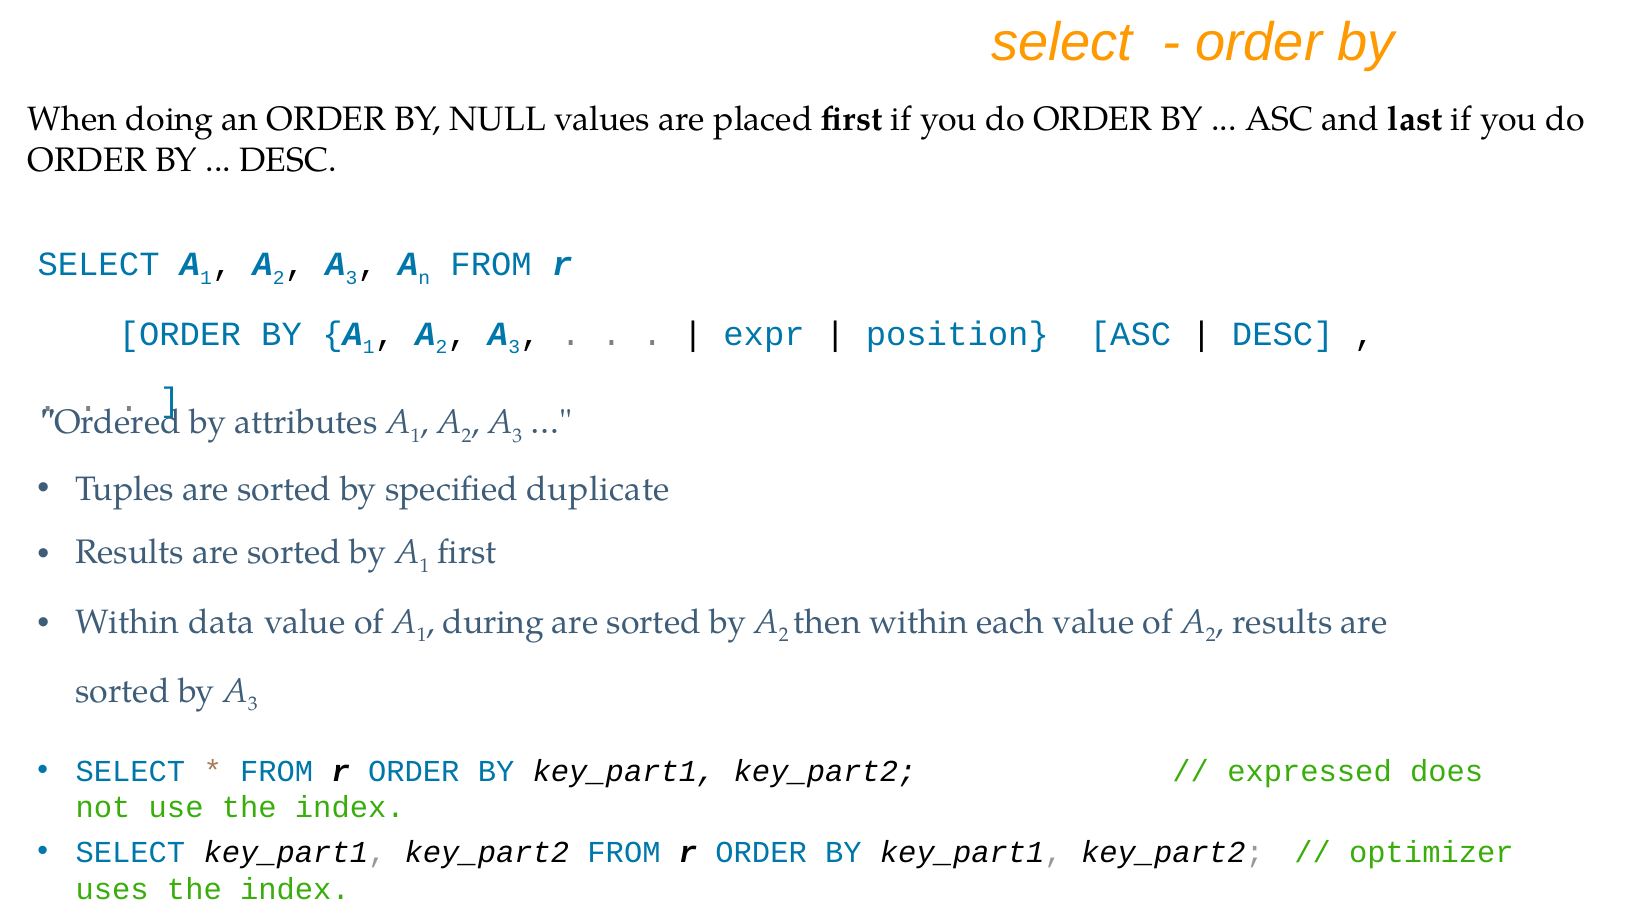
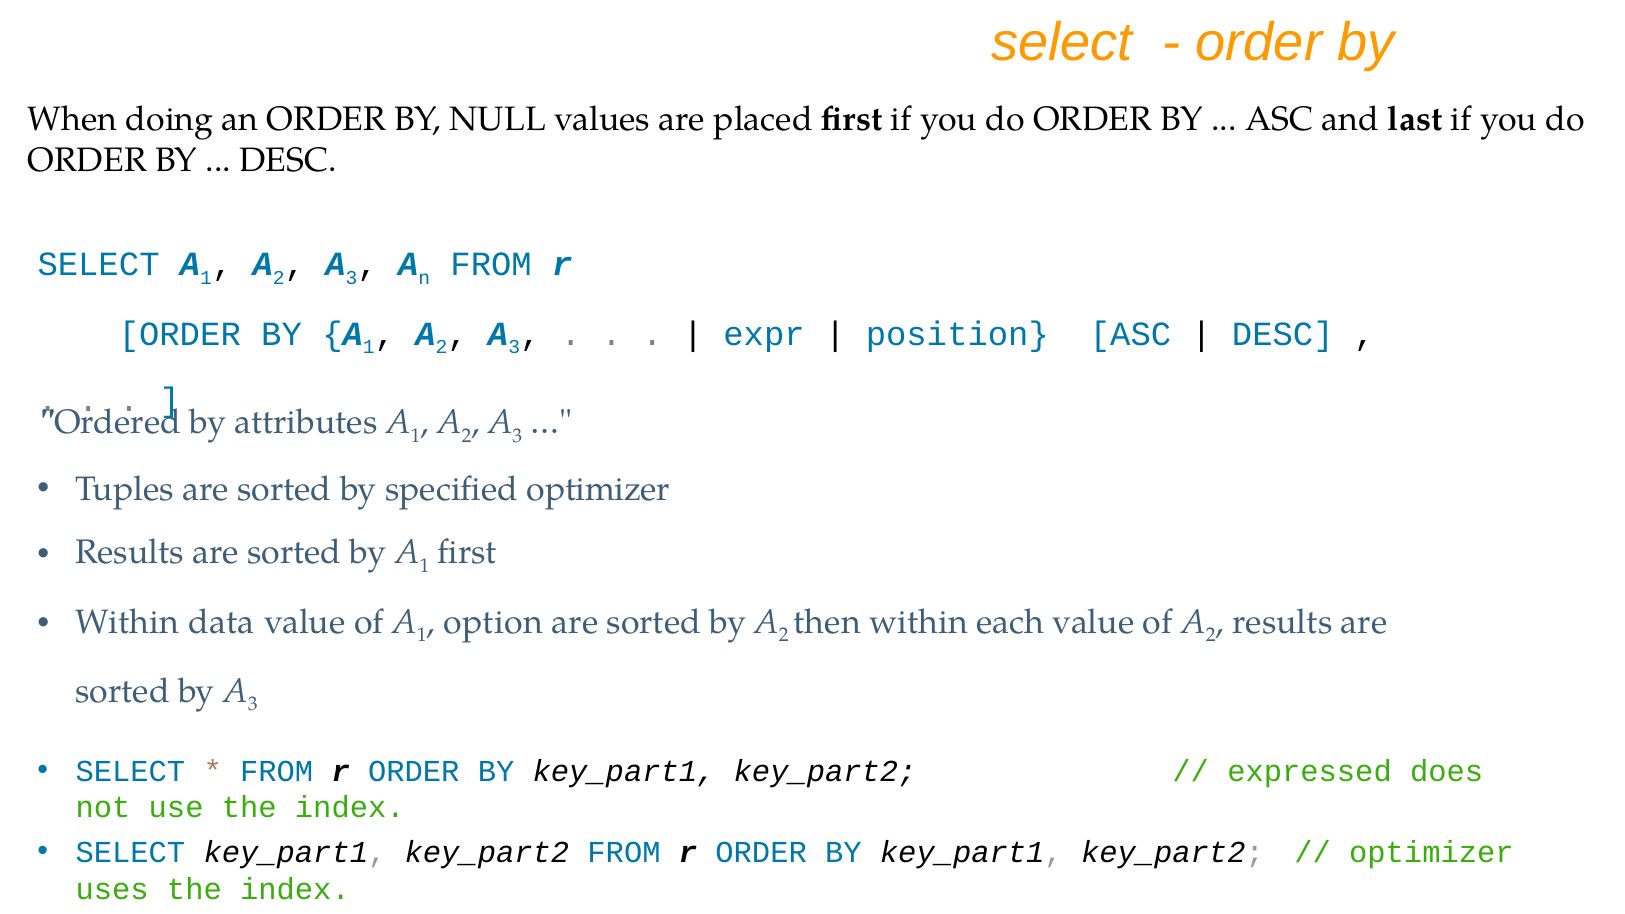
specified duplicate: duplicate -> optimizer (599, 489)
during: during -> option (493, 622)
